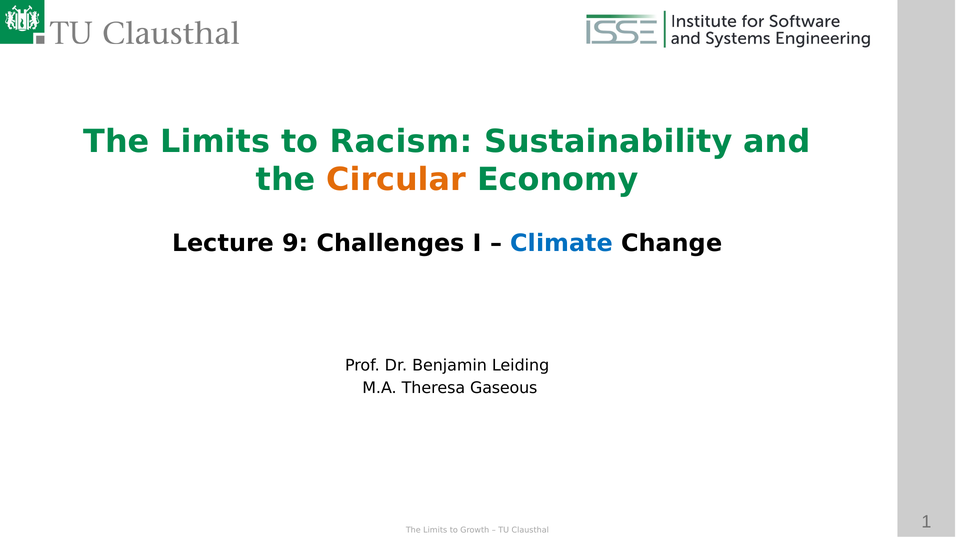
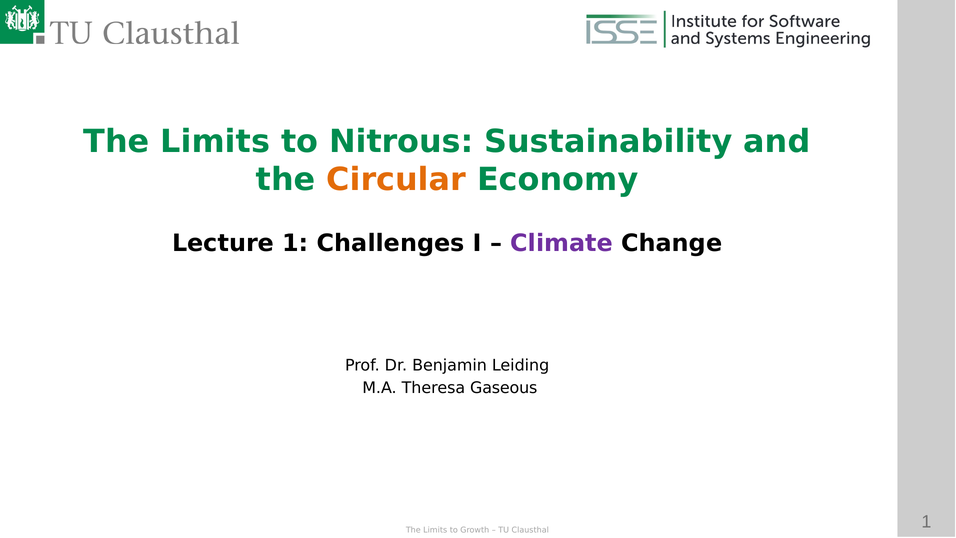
Racism: Racism -> Nitrous (401, 142)
Lecture 9: 9 -> 1 (295, 243)
Climate colour: blue -> purple (562, 243)
